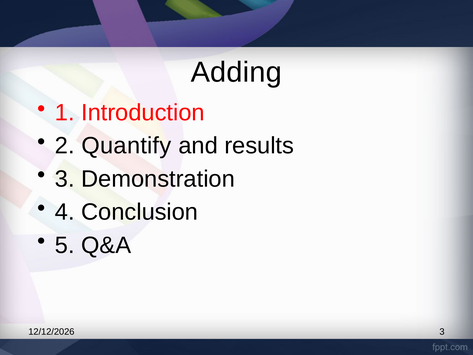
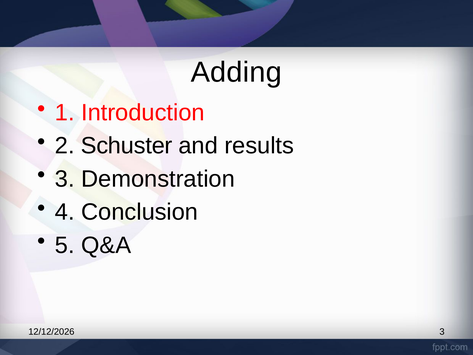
Quantify: Quantify -> Schuster (127, 146)
